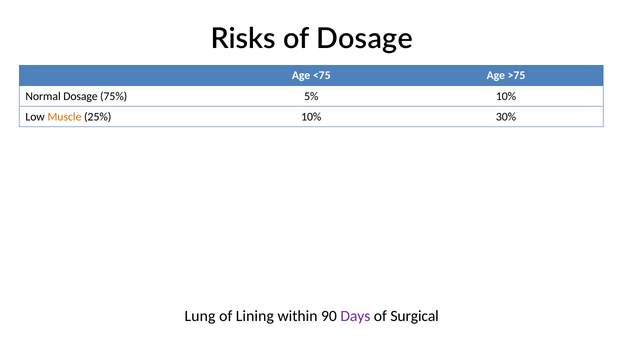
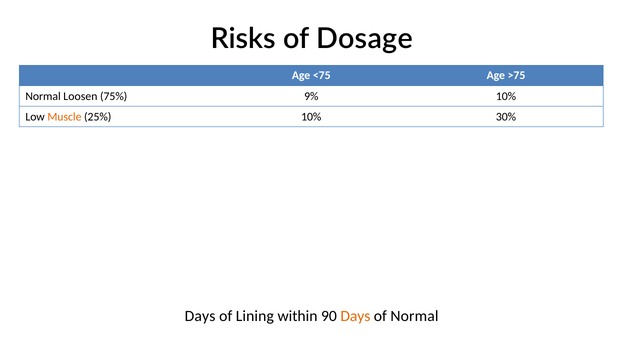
Normal Dosage: Dosage -> Loosen (80, 96)
5%: 5% -> 9% (311, 96)
Lung: Lung -> Days (200, 316)
Days colour: purple -> orange (355, 316)
of Surgical: Surgical -> Normal (414, 316)
